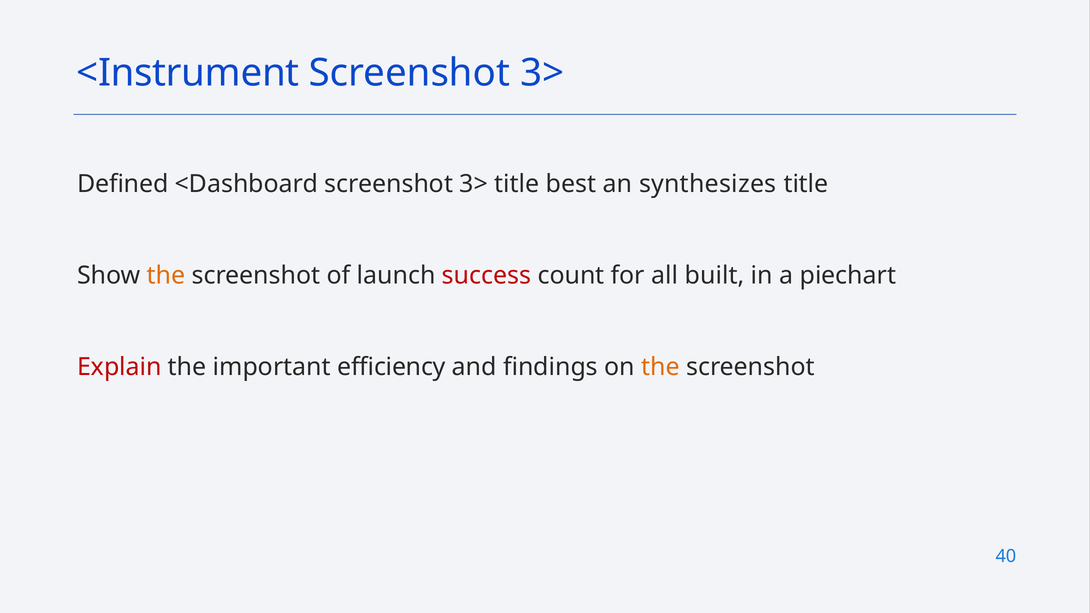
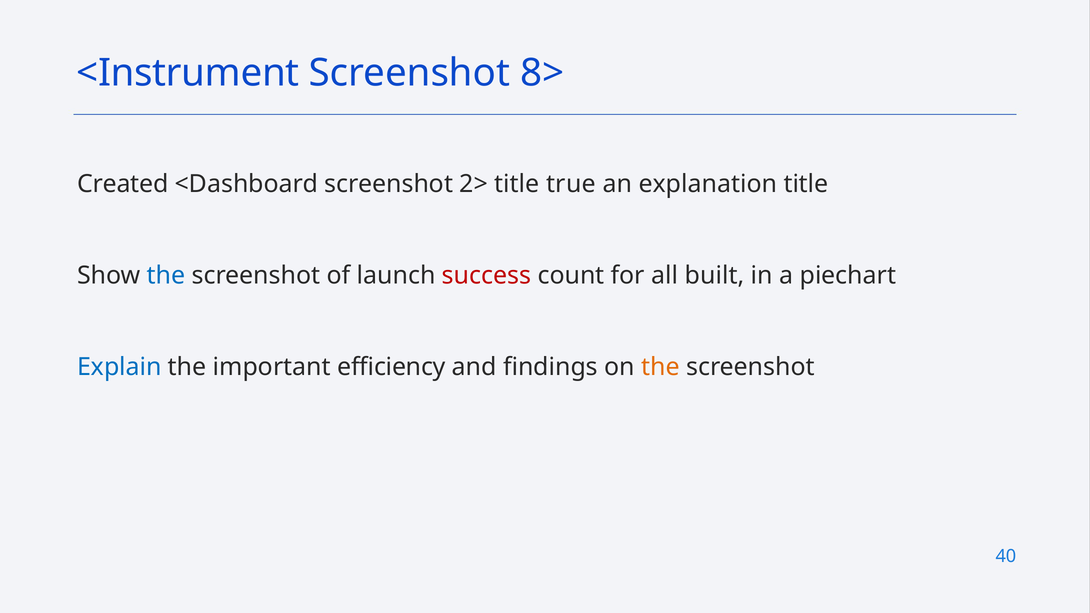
3>: 3> -> 8> (542, 73)
Defined: Defined -> Created (123, 184)
<Dashboard screenshot 3>: 3> -> 2> (474, 184)
best: best -> true (571, 184)
synthesizes: synthesizes -> explanation (708, 184)
the colour: orange -> blue (166, 276)
Explain colour: red -> blue (119, 367)
